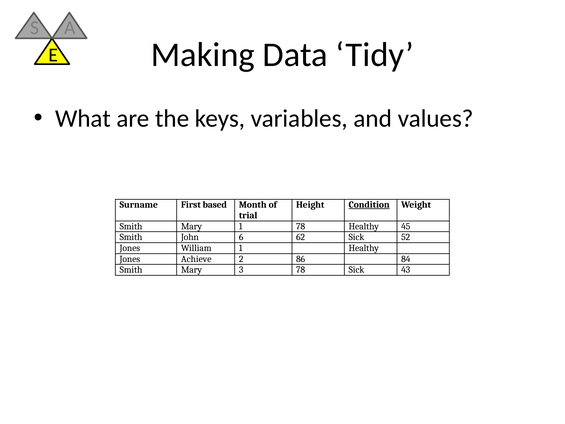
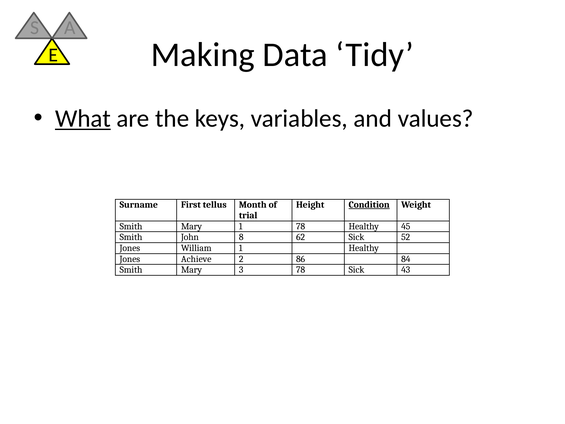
What underline: none -> present (83, 119)
based: based -> tellus (215, 205)
6: 6 -> 8 (241, 237)
